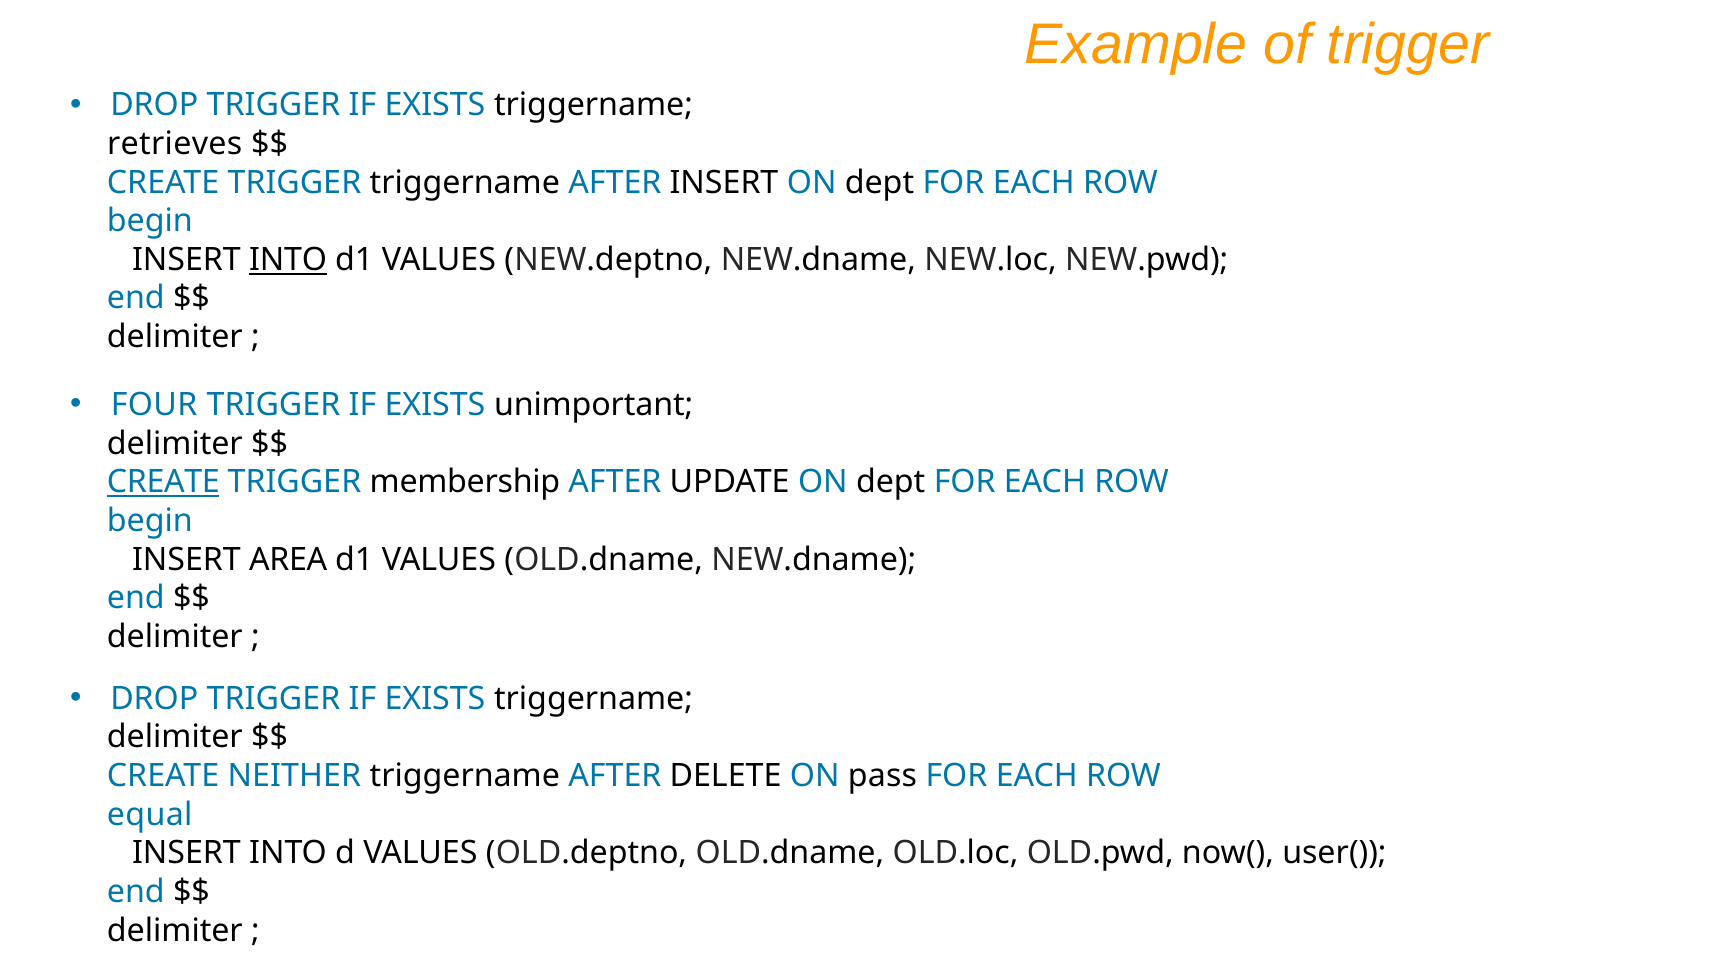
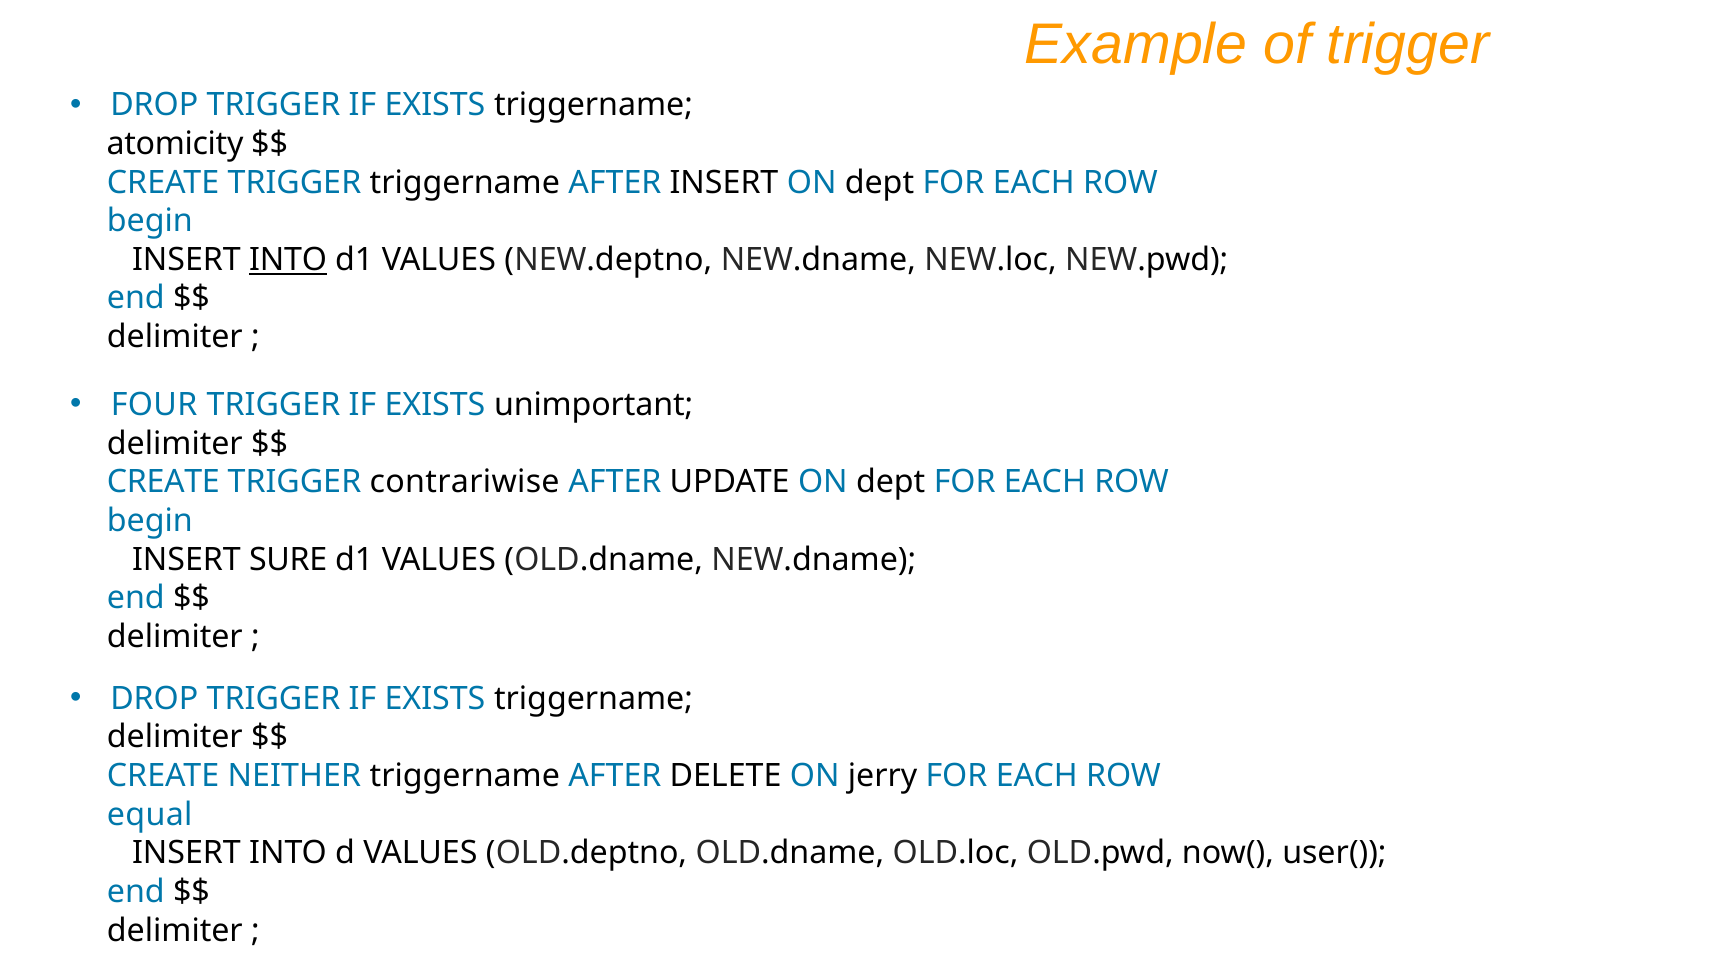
retrieves: retrieves -> atomicity (175, 144)
CREATE underline: present -> none (163, 482)
membership: membership -> contrariwise (465, 482)
AREA: AREA -> SURE (288, 560)
pass: pass -> jerry (883, 776)
